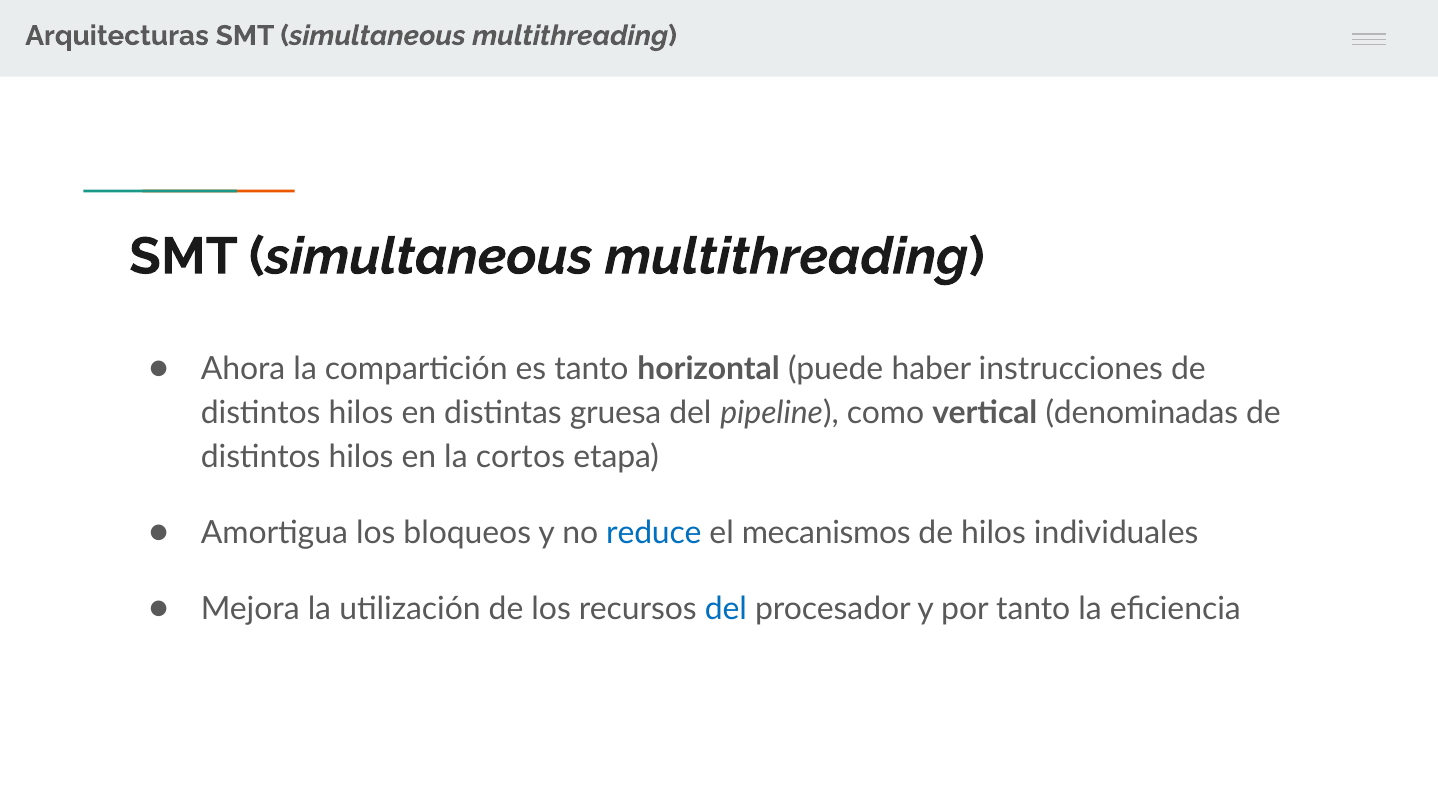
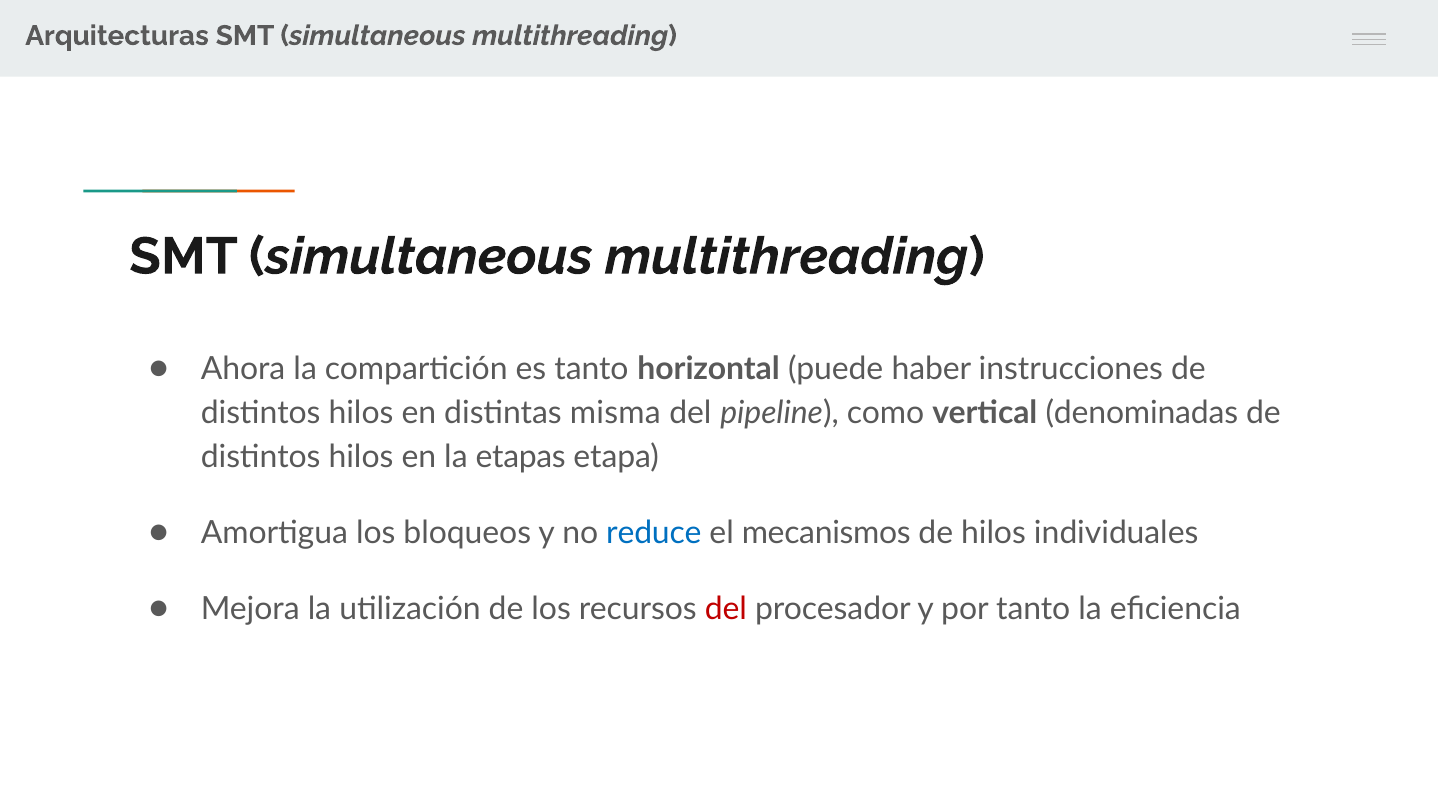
gruesa: gruesa -> misma (615, 412)
cortos: cortos -> etapas (521, 457)
del colour: blue -> red (726, 608)
